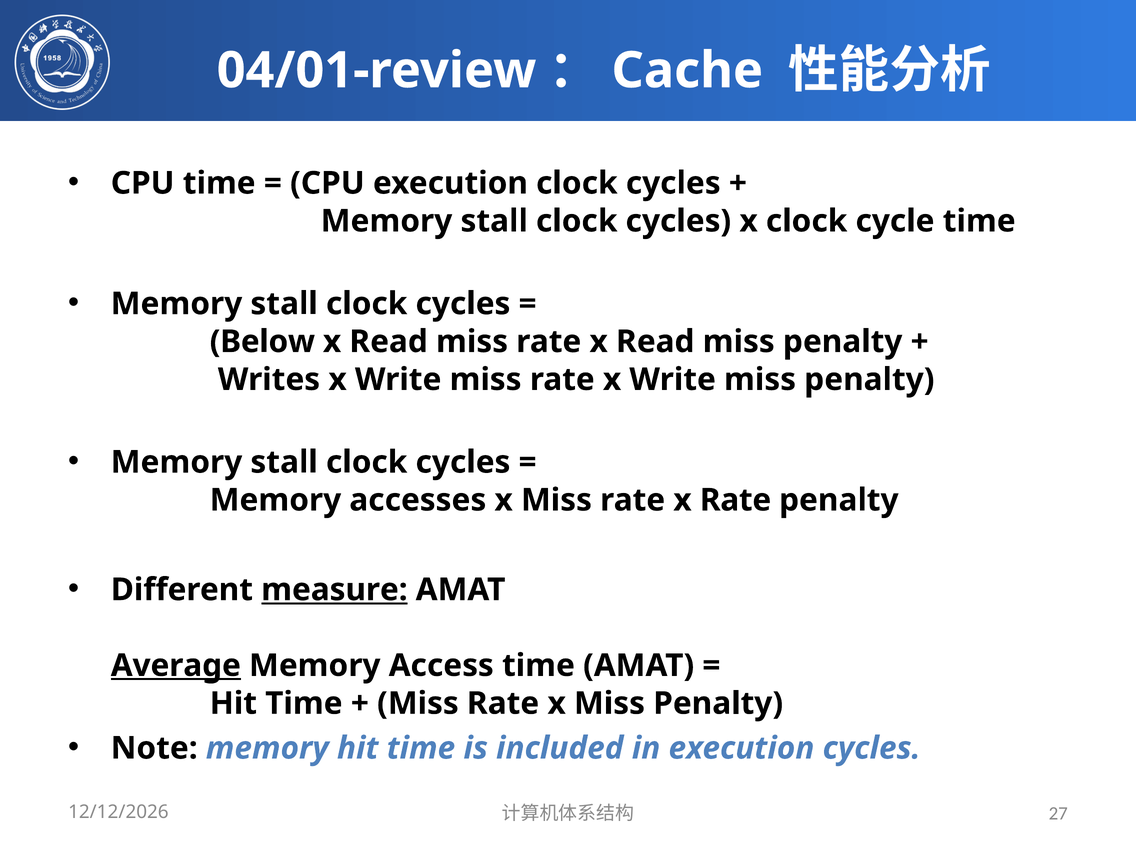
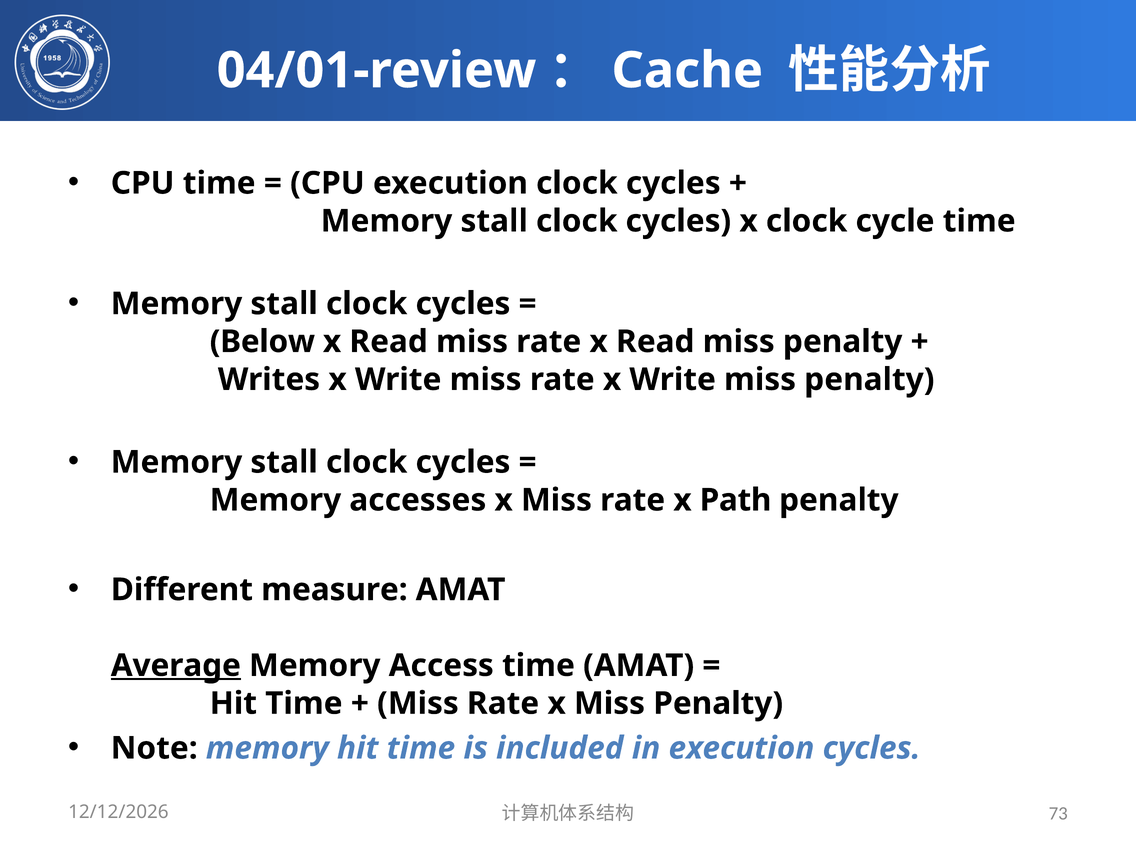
x Rate: Rate -> Path (736, 500)
measure underline: present -> none (334, 590)
27: 27 -> 73 (1058, 813)
